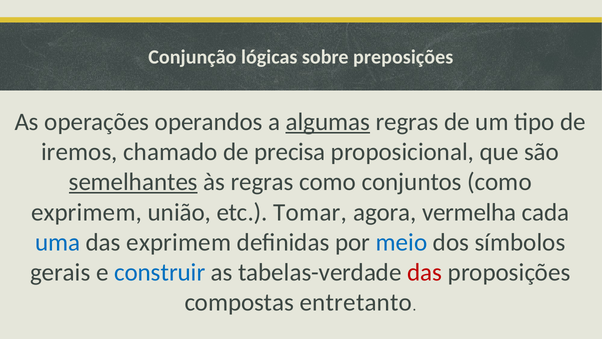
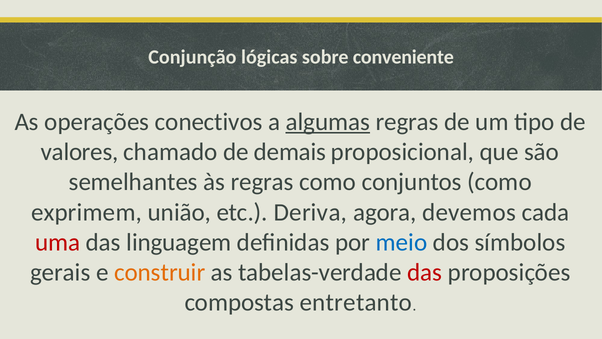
preposições: preposições -> conveniente (403, 57)
operandos: operandos -> conectivos (209, 122)
iremos: iremos -> valores (80, 152)
precisa: precisa -> demais (290, 152)
semelhantes underline: present -> none (133, 182)
Tomar: Tomar -> Deriva (310, 212)
vermelha: vermelha -> devemos (469, 212)
uma colour: blue -> red (58, 242)
das exprimem: exprimem -> linguagem (179, 242)
construir colour: blue -> orange (160, 272)
